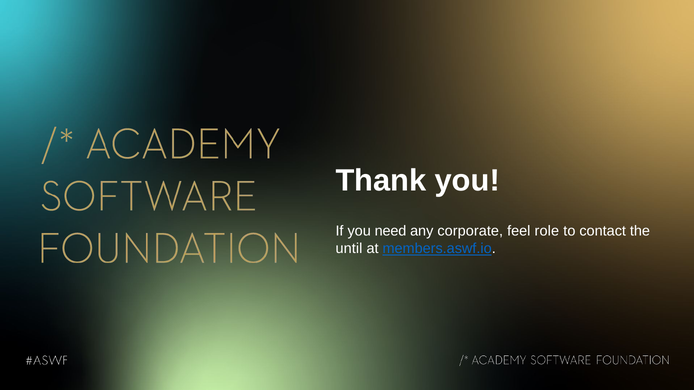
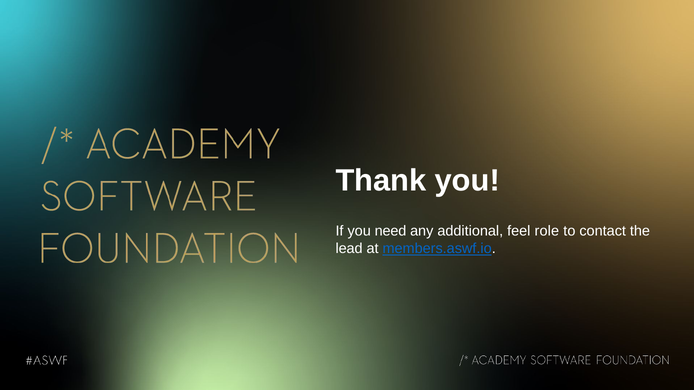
corporate: corporate -> additional (470, 231)
until: until -> lead (349, 249)
